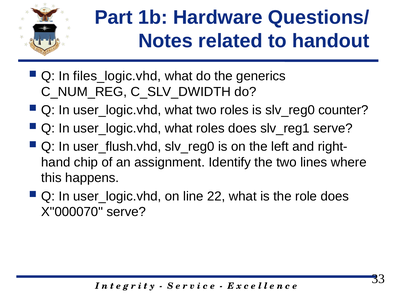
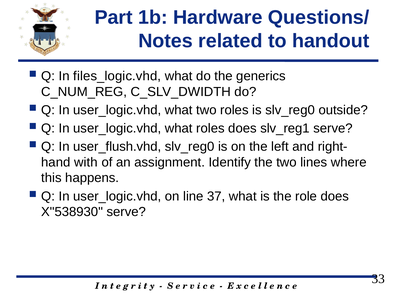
counter: counter -> outside (343, 110)
chip: chip -> with (86, 163)
22: 22 -> 37 (216, 197)
X"000070: X"000070 -> X"538930 (72, 212)
